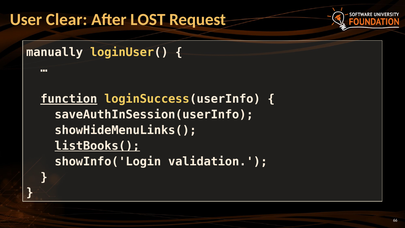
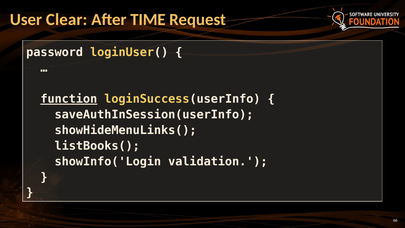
LOST: LOST -> TIME (148, 20)
manually: manually -> password (55, 52)
listBooks( underline: present -> none (97, 146)
